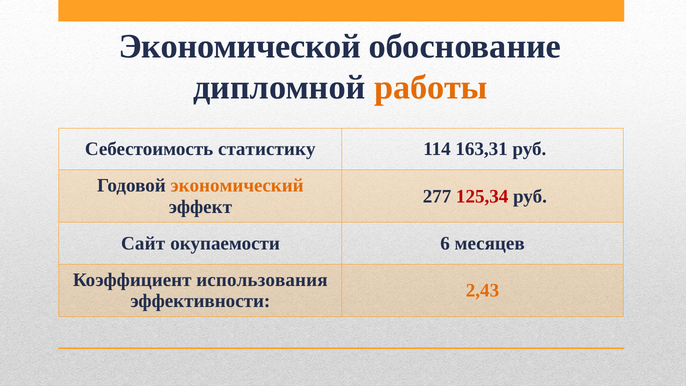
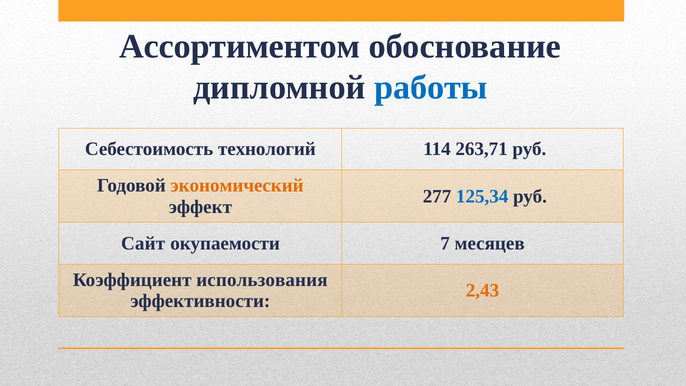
Экономической: Экономической -> Ассортиментом (240, 46)
работы colour: orange -> blue (431, 88)
статистику: статистику -> технологий (267, 149)
163,31: 163,31 -> 263,71 (482, 149)
125,34 colour: red -> blue (482, 196)
6: 6 -> 7 (445, 243)
